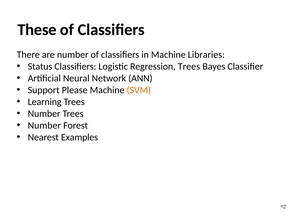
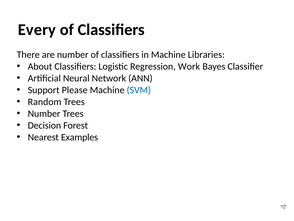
These: These -> Every (37, 30)
Status: Status -> About (40, 66)
Regression Trees: Trees -> Work (189, 66)
SVM colour: orange -> blue (139, 90)
Learning: Learning -> Random (45, 102)
Number: Number -> Decision (44, 125)
